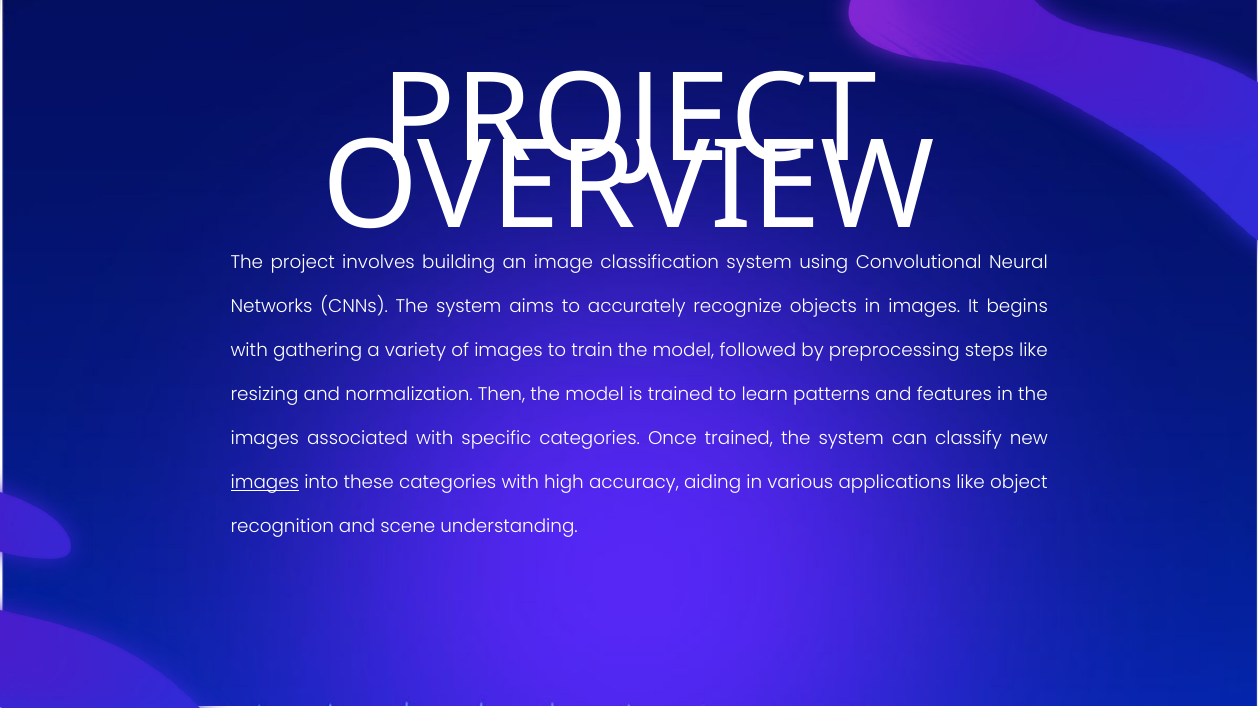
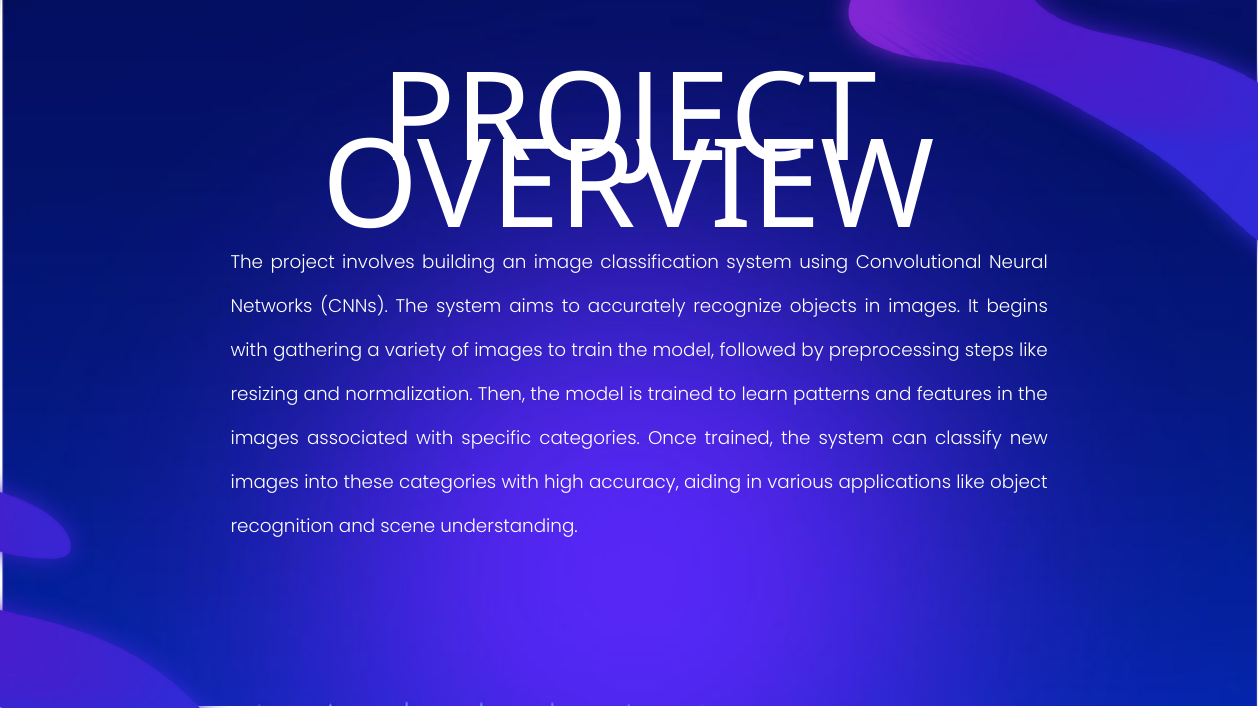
images underline: present -> none (265, 483)
